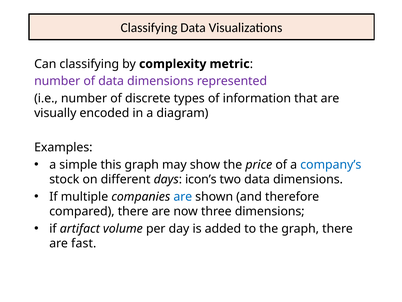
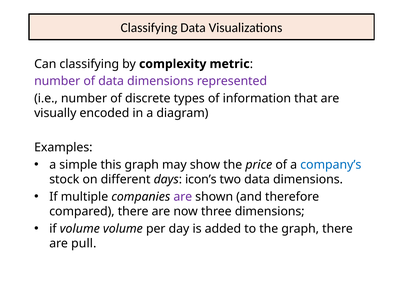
are colour: blue -> purple (183, 196)
if artifact: artifact -> volume (80, 228)
fast: fast -> pull (84, 243)
